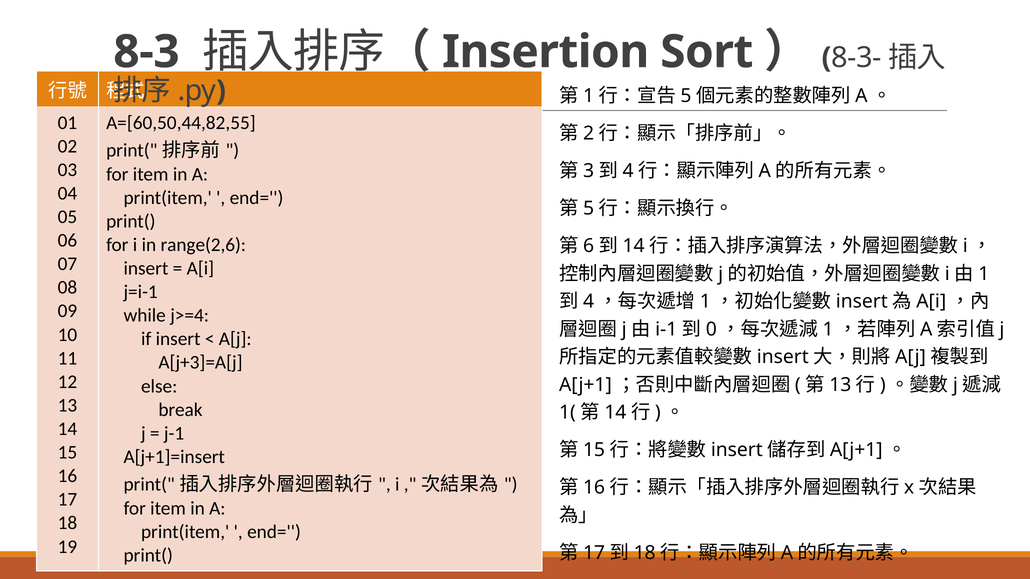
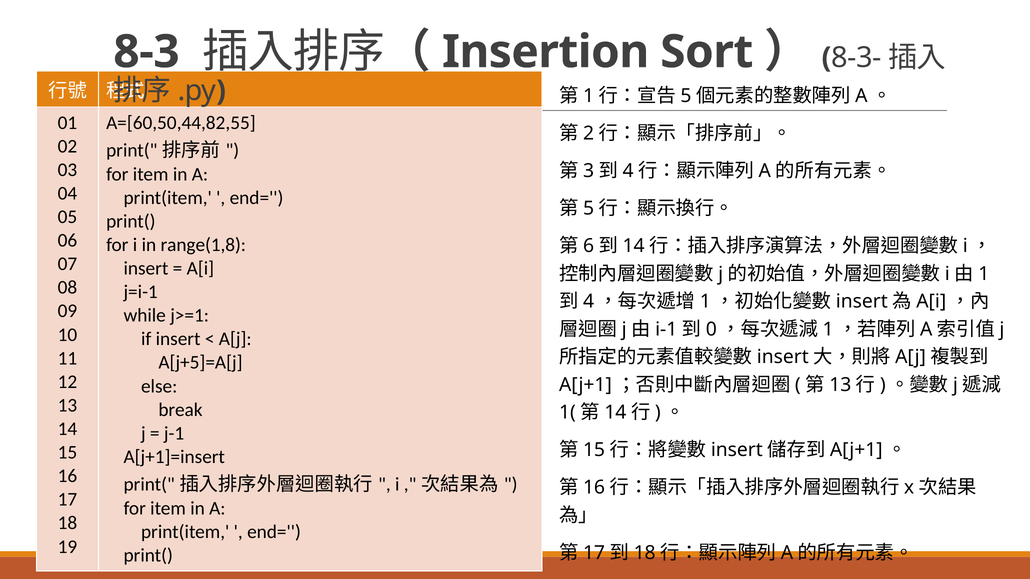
range(2,6: range(2,6 -> range(1,8 (203, 245)
j>=4: j>=4 -> j>=1 (190, 316)
A[j+3]=A[j: A[j+3]=A[j -> A[j+5]=A[j (201, 363)
